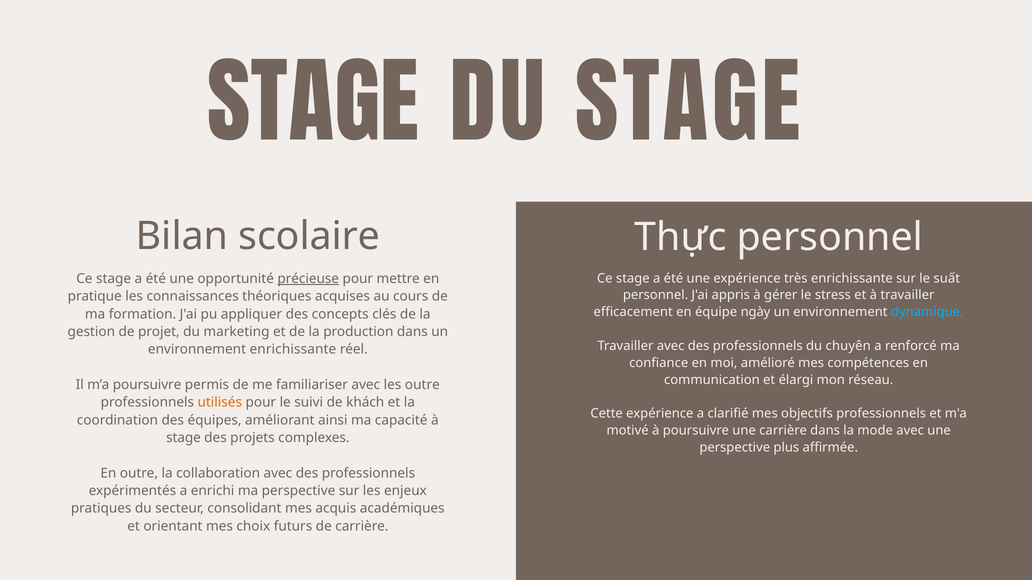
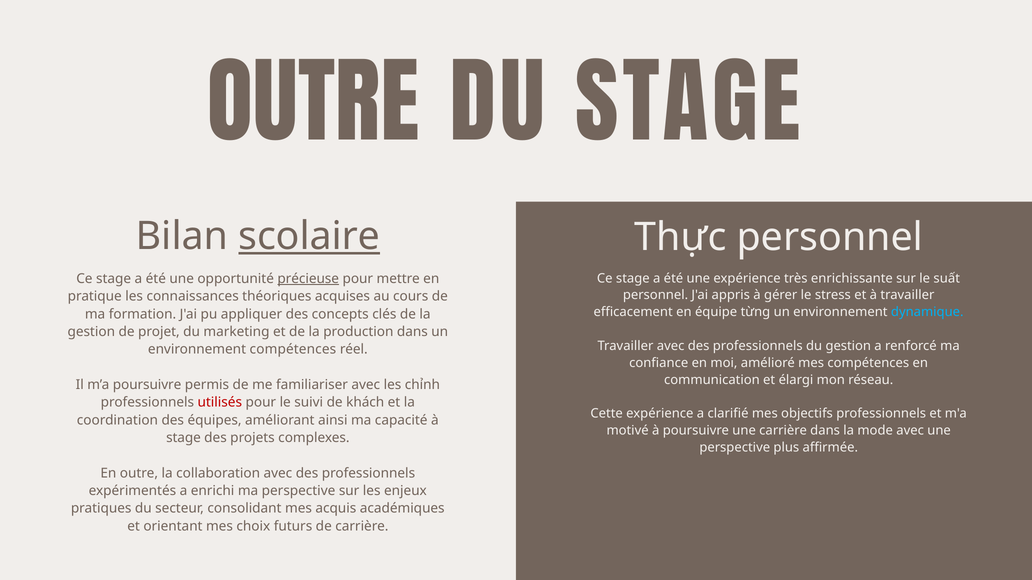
STAGE: STAGE -> OUTRE (313, 109)
scolaire underline: none -> present (309, 237)
ngày: ngày -> từng (755, 312)
du chuyên: chuyên -> gestion (848, 346)
environnement enrichissante: enrichissante -> compétences (293, 350)
les outre: outre -> chỉnh (422, 385)
utilisés colour: orange -> red (220, 403)
